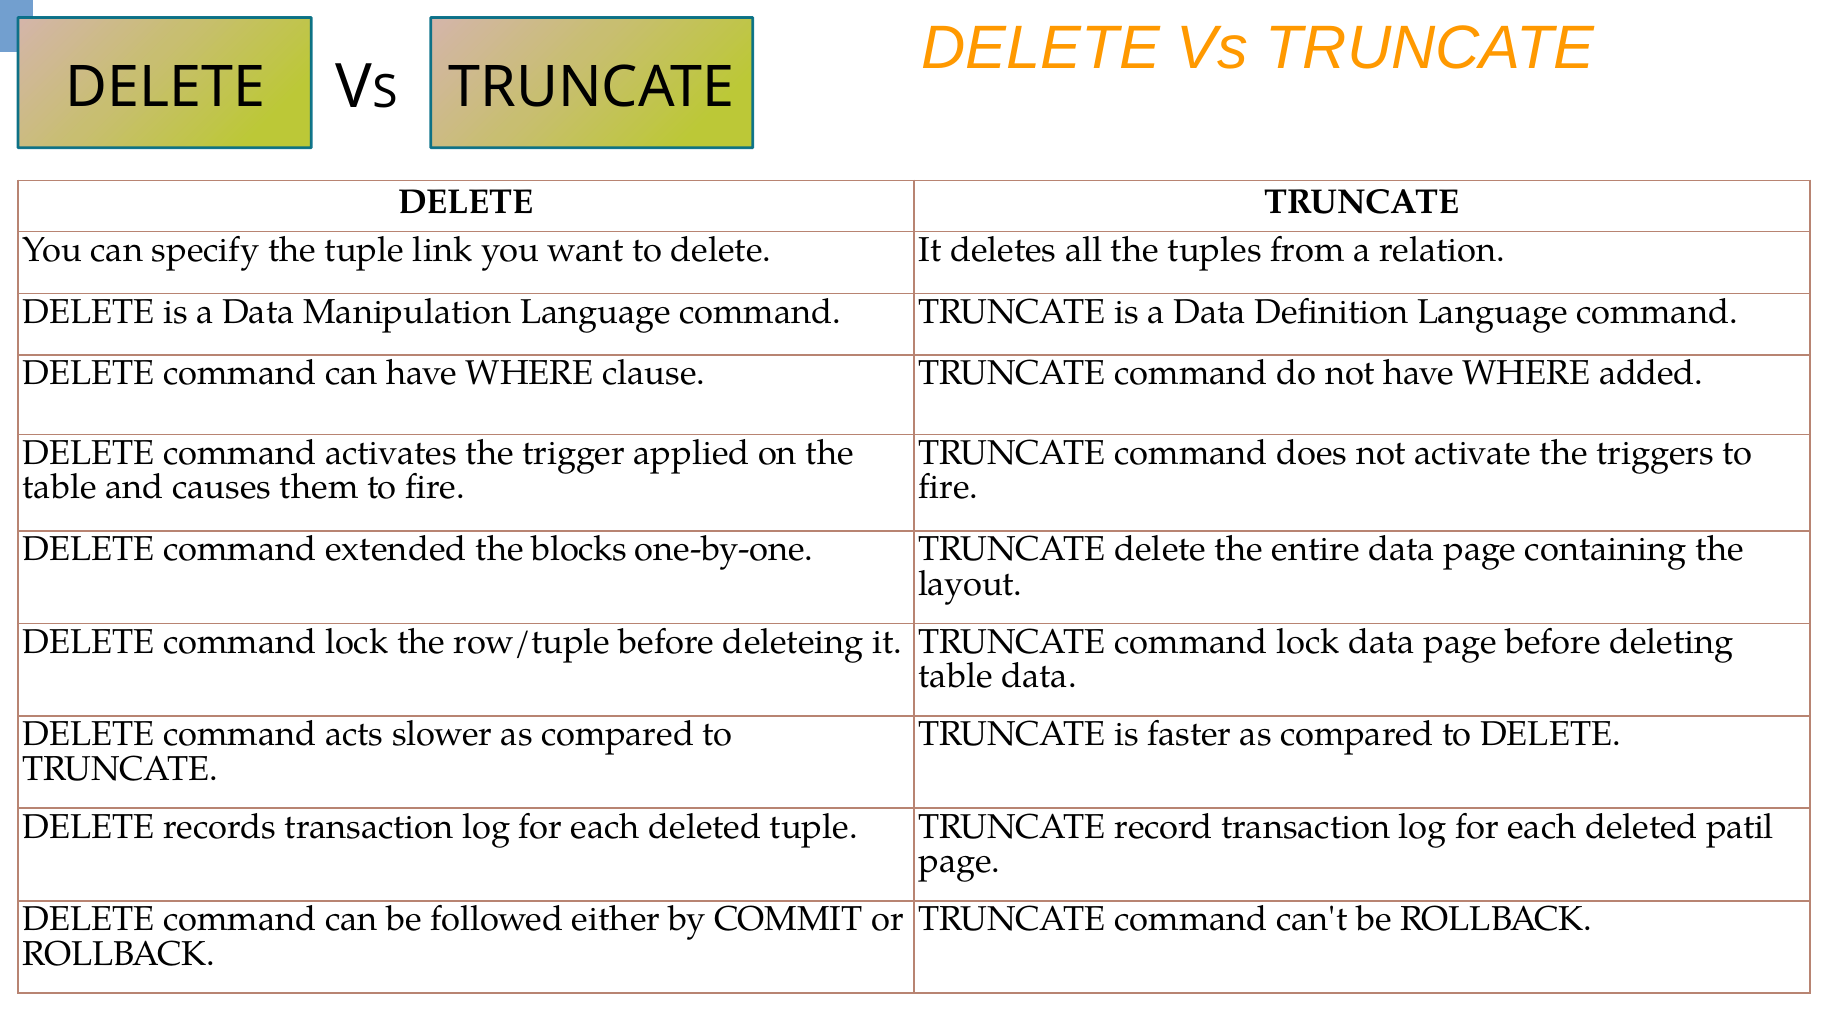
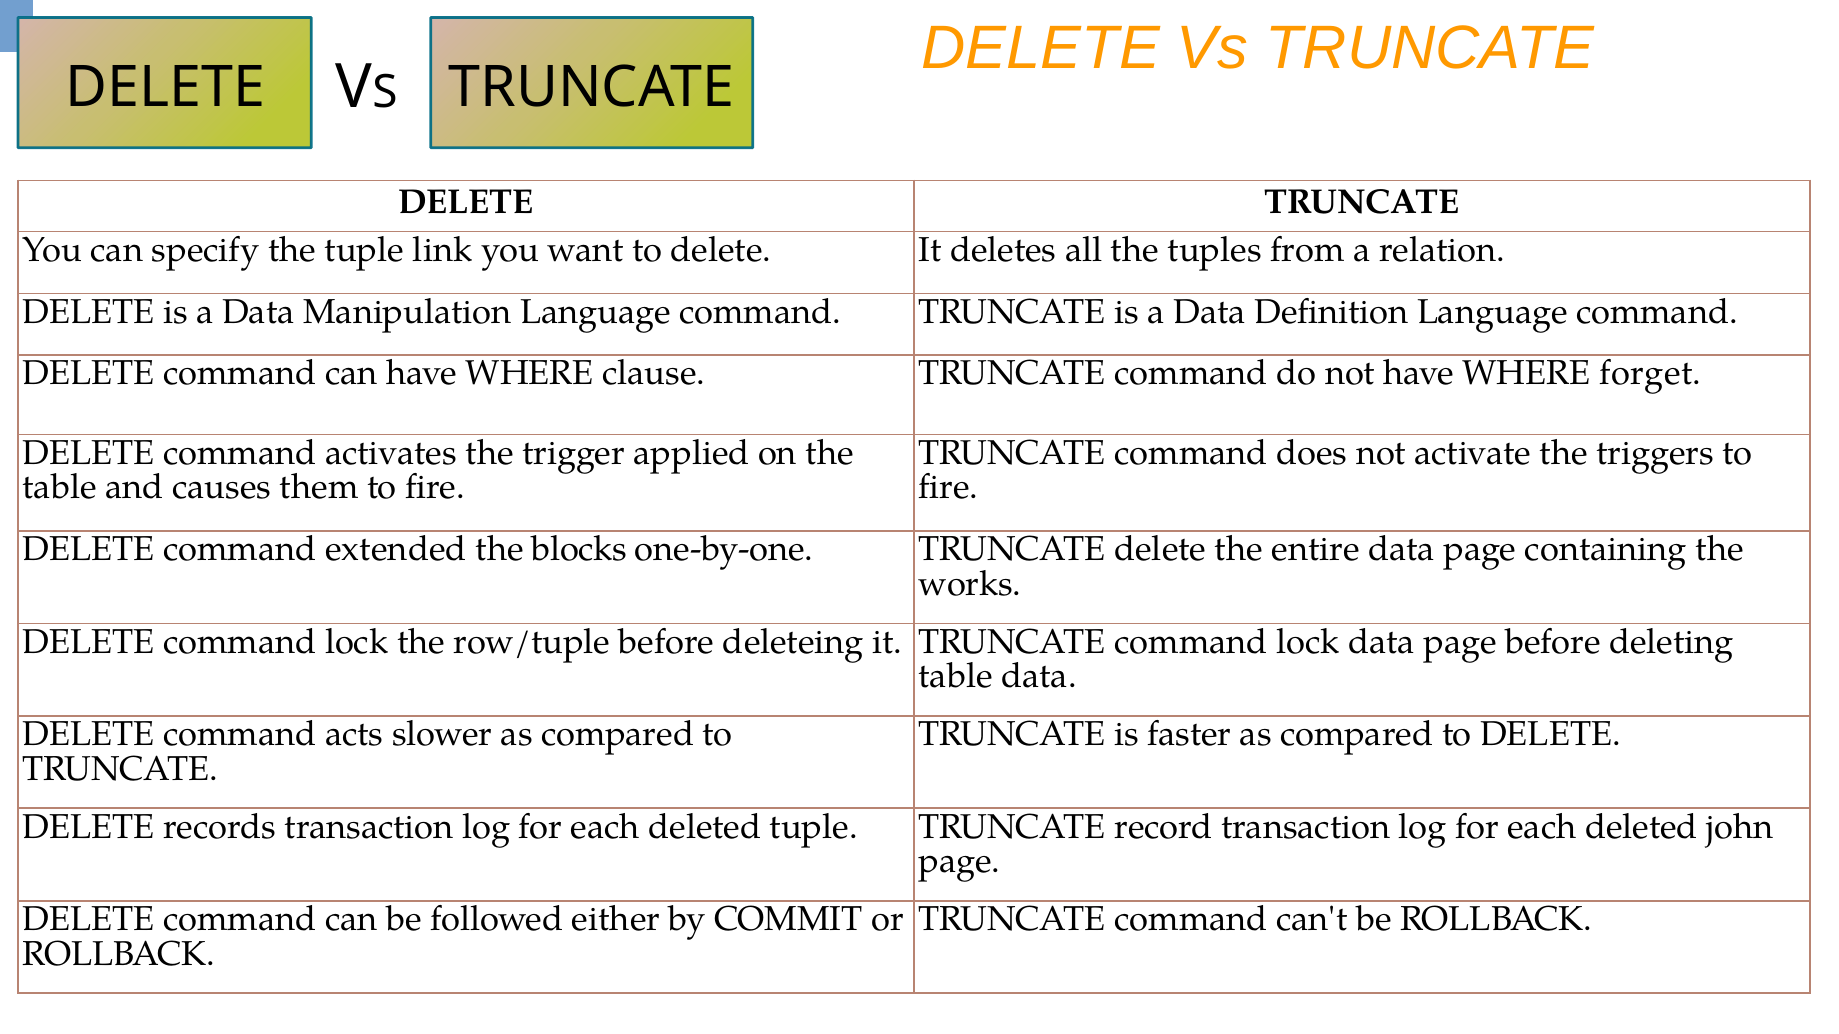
added: added -> forget (1651, 374)
layout: layout -> works (970, 584)
patil: patil -> john (1740, 827)
